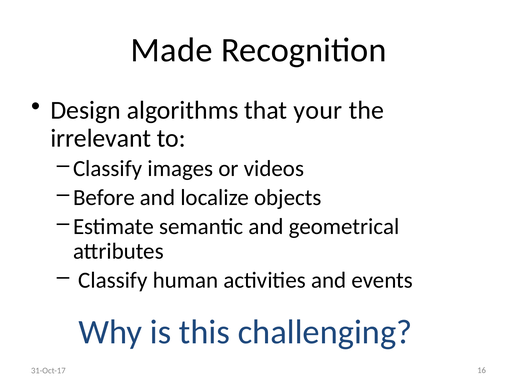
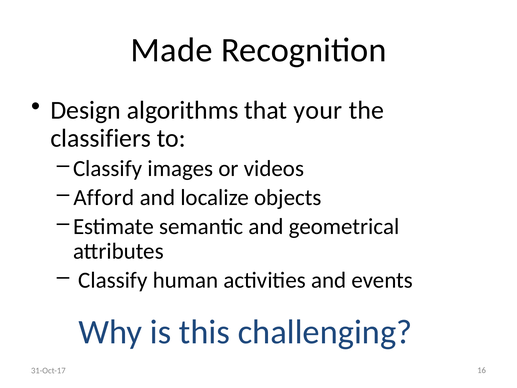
irrelevant: irrelevant -> classifiers (101, 138)
Before: Before -> Afford (104, 197)
